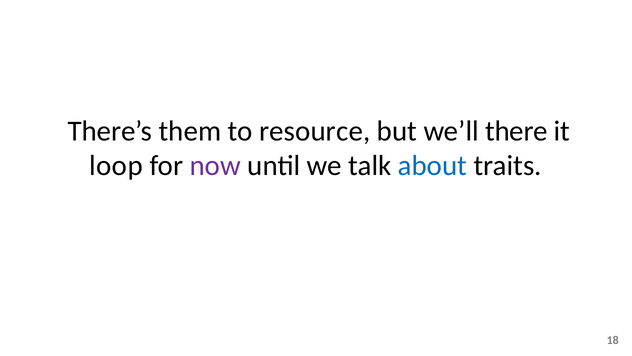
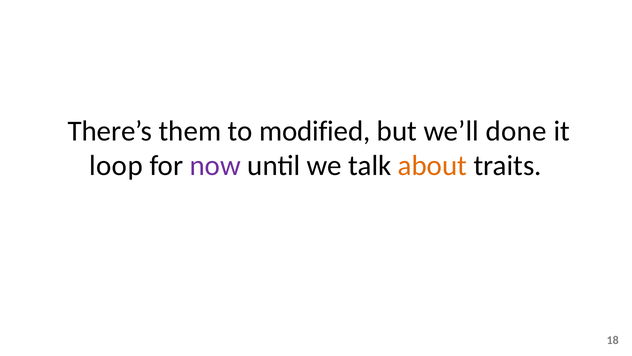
resource: resource -> modified (315, 131)
there: there -> done (516, 131)
about colour: blue -> orange (433, 166)
